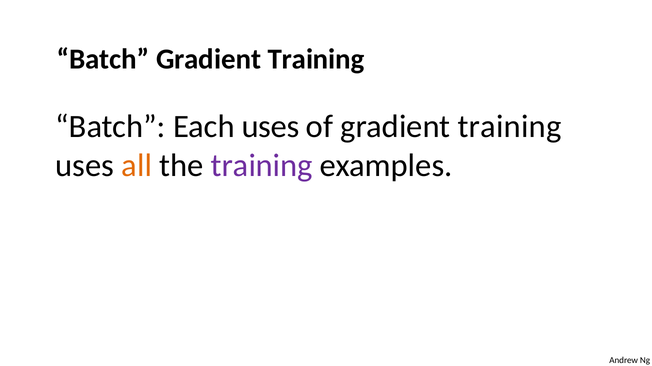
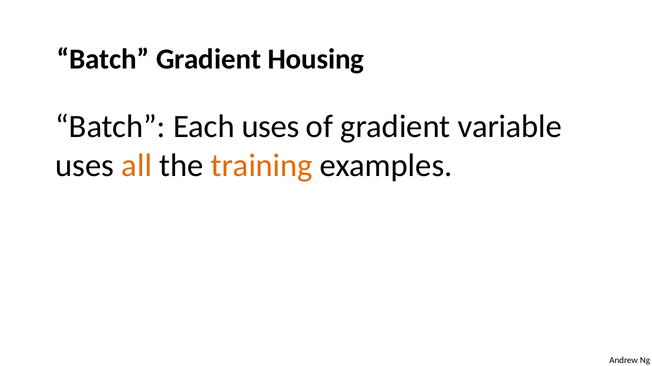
Batch Gradient Training: Training -> Housing (316, 59)
of gradient training: training -> variable (510, 127)
training colour: purple -> orange (262, 166)
